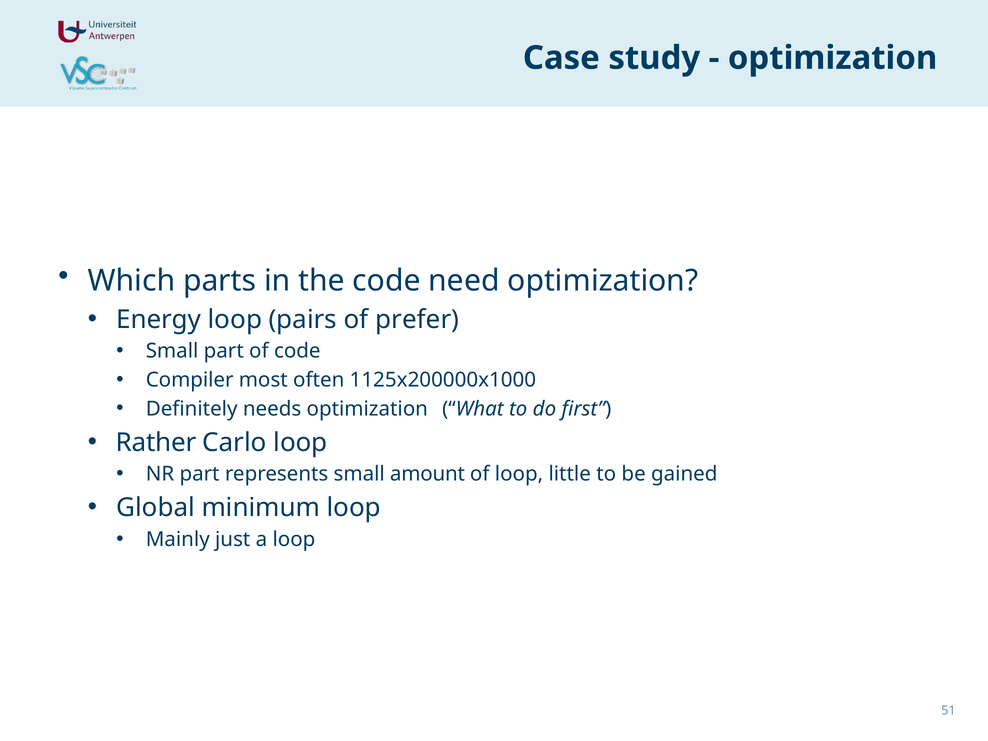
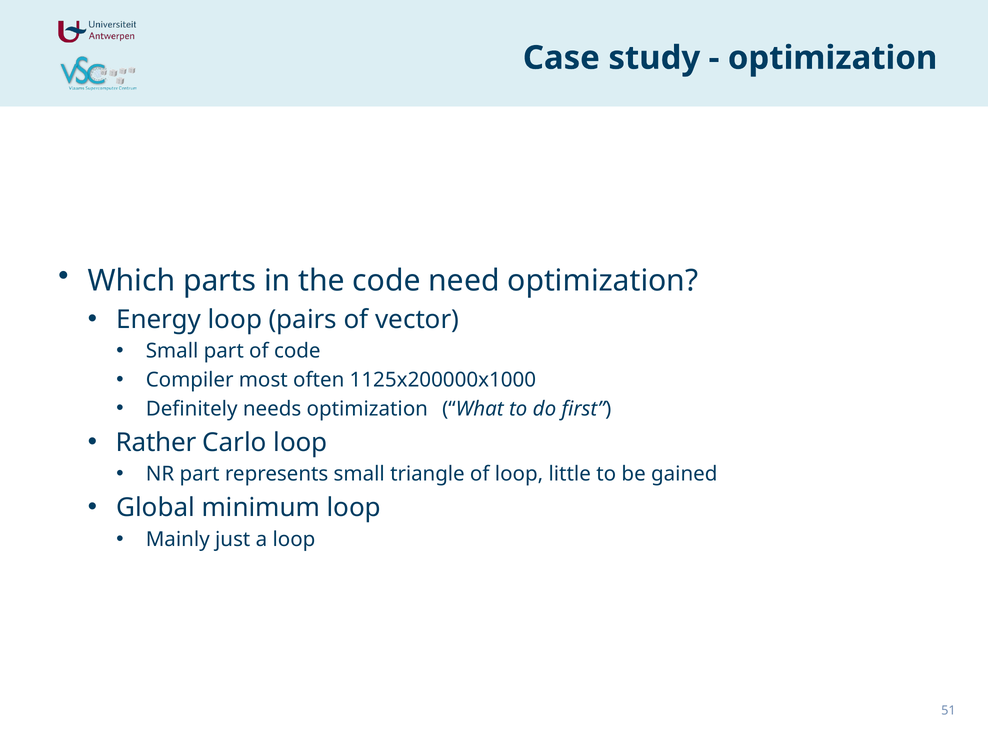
prefer: prefer -> vector (417, 319)
amount: amount -> triangle (427, 474)
